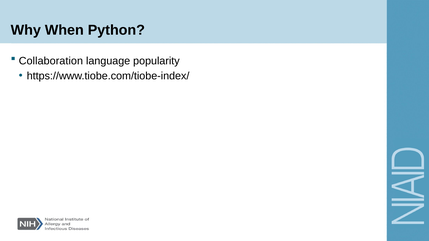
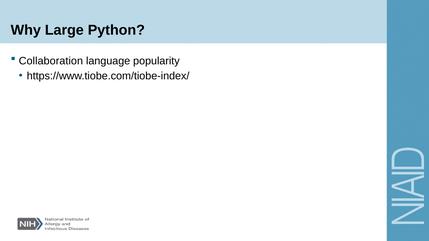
When: When -> Large (64, 30)
